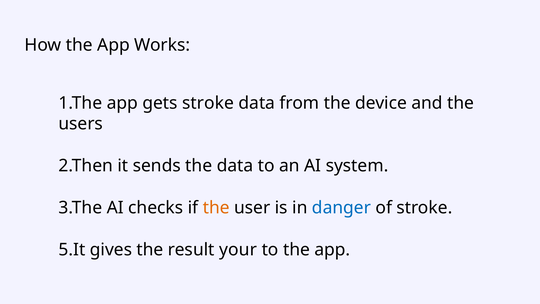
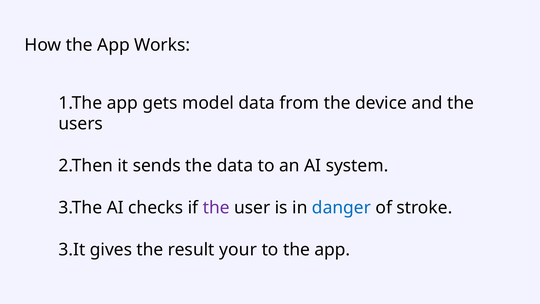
gets stroke: stroke -> model (208, 103)
the colour: orange -> purple (216, 208)
5.It: 5.It -> 3.It (72, 250)
